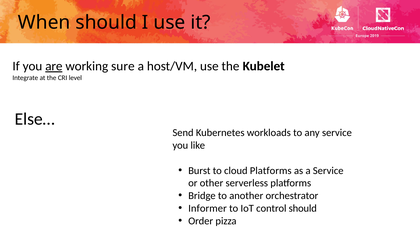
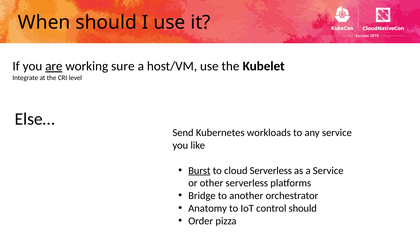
Burst underline: none -> present (199, 171)
cloud Platforms: Platforms -> Serverless (271, 171)
Informer: Informer -> Anatomy (208, 209)
